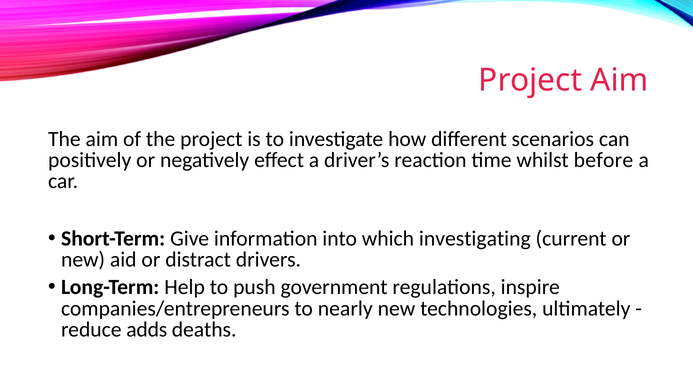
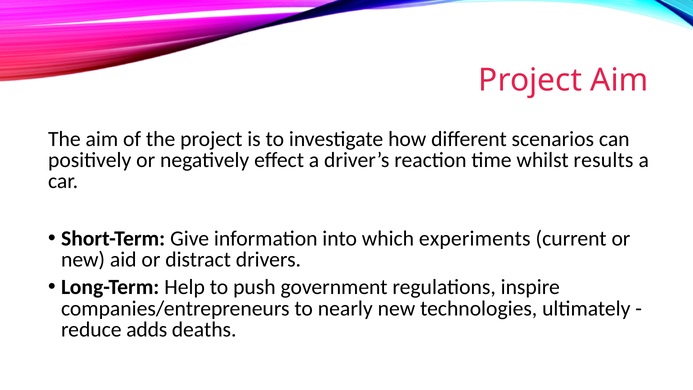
before: before -> results (603, 160)
investigating: investigating -> experiments (475, 239)
